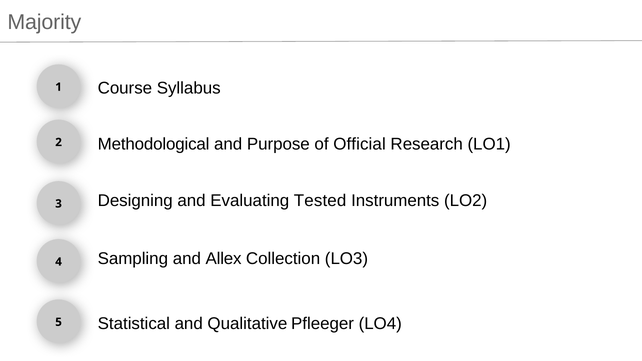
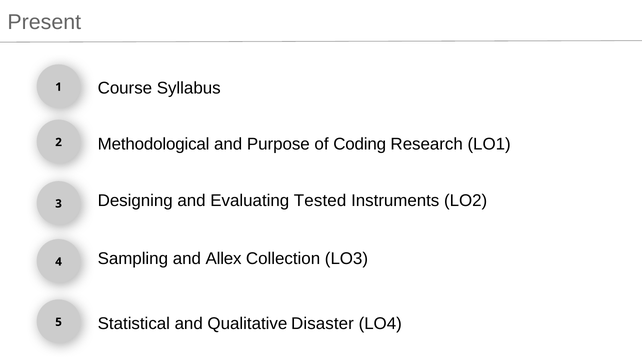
Majority: Majority -> Present (44, 22)
Official: Official -> Coding (360, 144)
Pfleeger: Pfleeger -> Disaster (322, 324)
